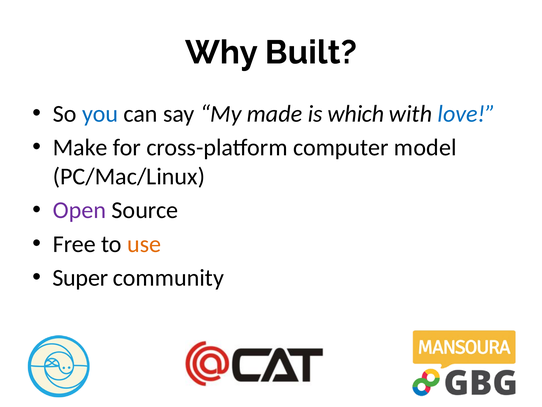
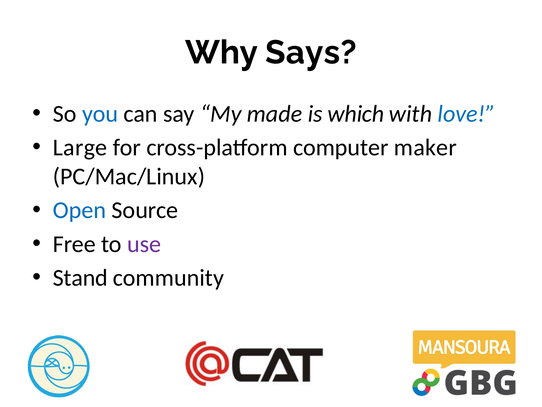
Built: Built -> Says (311, 52)
Make: Make -> Large (80, 147)
model: model -> maker (425, 147)
Open colour: purple -> blue (79, 210)
use colour: orange -> purple (144, 244)
Super: Super -> Stand (80, 278)
